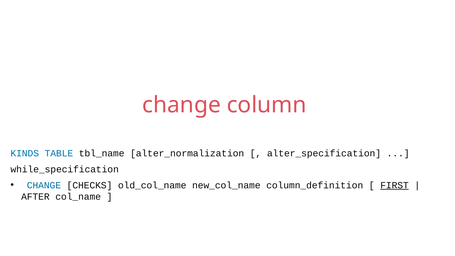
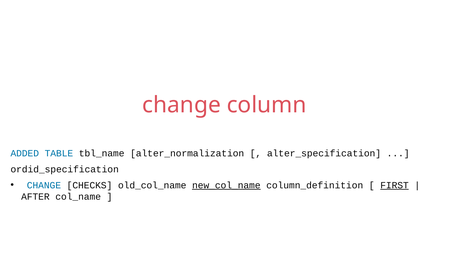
KINDS: KINDS -> ADDED (25, 153)
while_specification: while_specification -> ordid_specification (65, 169)
new_col_name underline: none -> present (226, 185)
